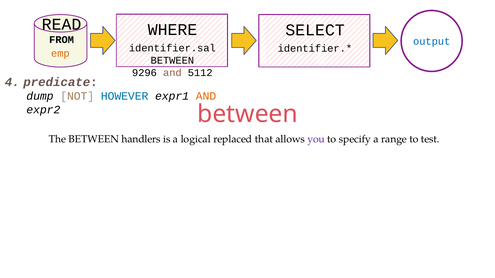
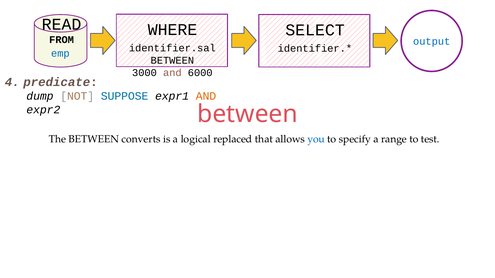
emp colour: orange -> blue (60, 53)
9296: 9296 -> 3000 (144, 73)
5112: 5112 -> 6000 (200, 73)
HOWEVER: HOWEVER -> SUPPOSE (125, 96)
handlers: handlers -> converts (141, 139)
you colour: purple -> blue (316, 139)
